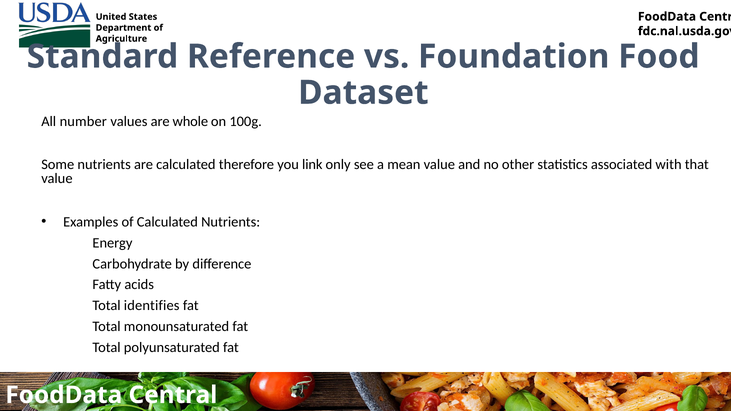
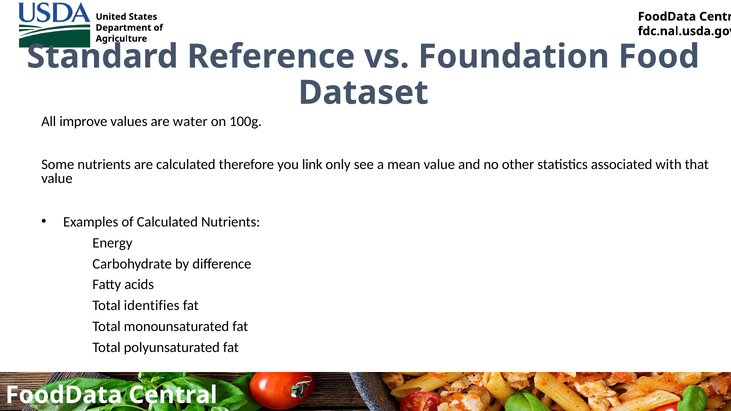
number: number -> improve (83, 121)
whole: whole -> water (190, 121)
